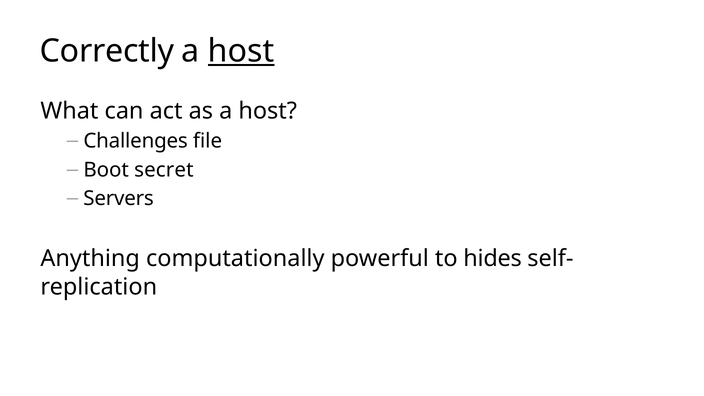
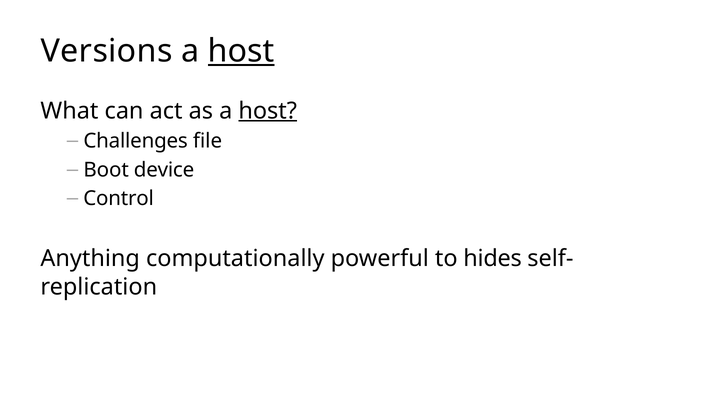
Correctly: Correctly -> Versions (107, 51)
host underline: none -> present (268, 111)
secret: secret -> device (164, 170)
Servers: Servers -> Control (119, 199)
